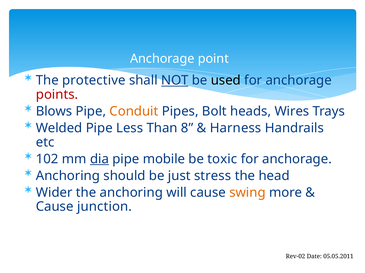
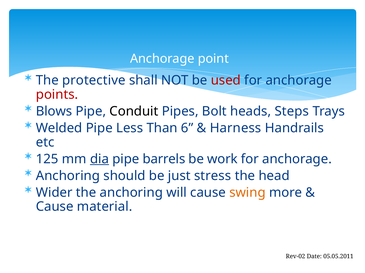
NOT underline: present -> none (175, 81)
used colour: black -> red (226, 81)
Conduit colour: orange -> black (134, 112)
Wires: Wires -> Steps (292, 112)
8: 8 -> 6 (187, 128)
102: 102 -> 125 (47, 159)
mobile: mobile -> barrels (164, 159)
toxic: toxic -> work (222, 159)
junction: junction -> material (105, 207)
